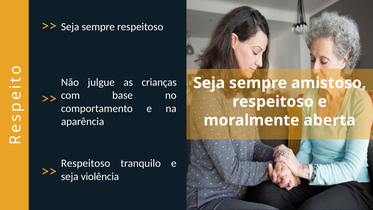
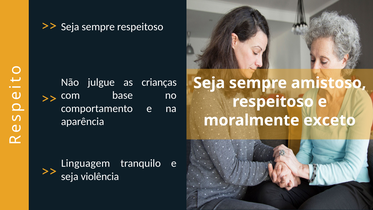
aberta: aberta -> exceto (330, 120)
Respeitoso: Respeitoso -> Linguagem (86, 163)
